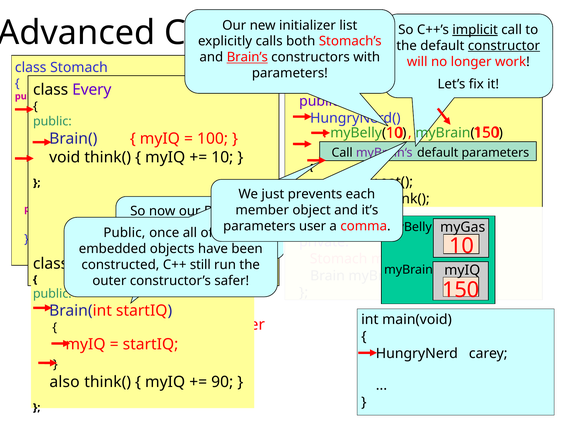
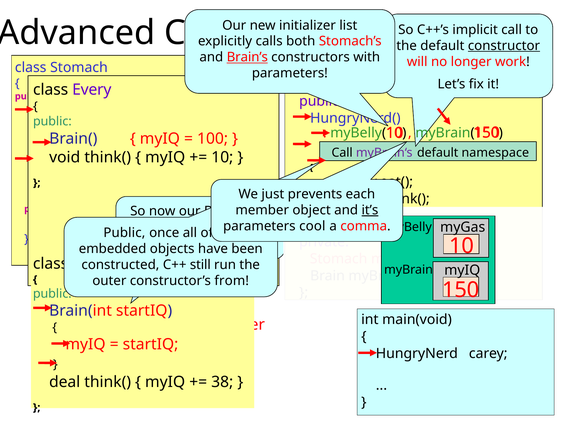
implicit underline: present -> none (475, 30)
default parameters: parameters -> namespace (495, 153)
it’s underline: none -> present (370, 210)
user: user -> cool (312, 226)
safer: safer -> from (232, 280)
also: also -> deal (65, 382)
90: 90 -> 38 (222, 382)
